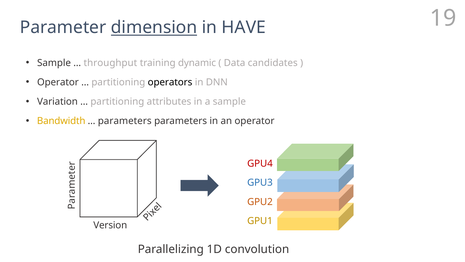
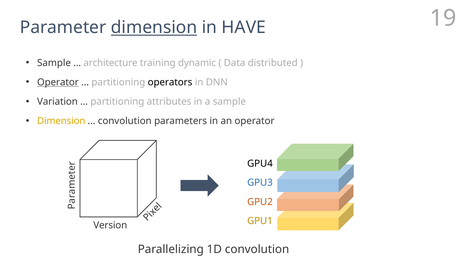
throughput: throughput -> architecture (110, 63)
candidates: candidates -> distributed (273, 63)
Operator underline: none -> present (58, 82)
Bandwidth: Bandwidth -> Dimension (61, 121)
parameters: parameters -> convolution (125, 121)
GPU4 colour: red -> black (260, 163)
